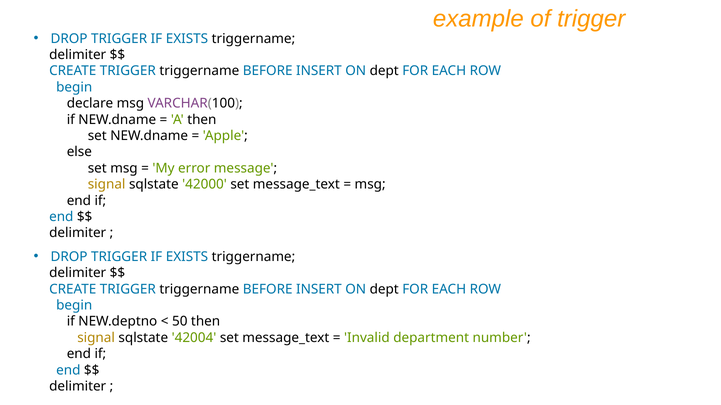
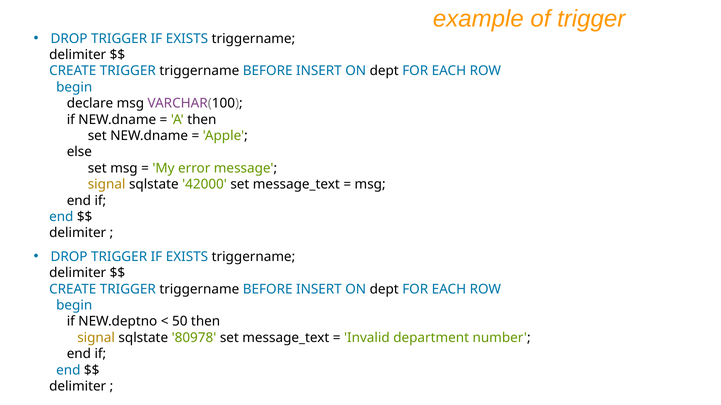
42004: 42004 -> 80978 (194, 338)
